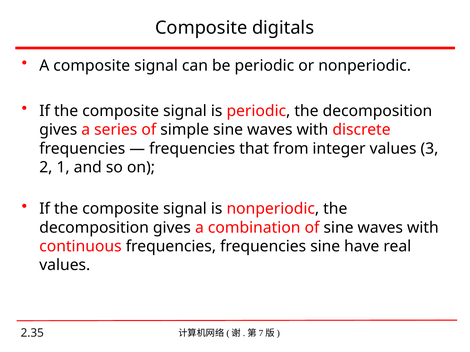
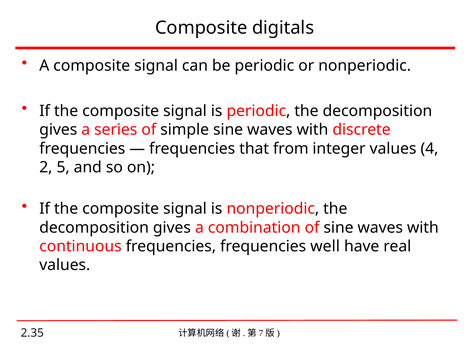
3: 3 -> 4 (429, 149)
1: 1 -> 5 (63, 168)
frequencies sine: sine -> well (325, 247)
